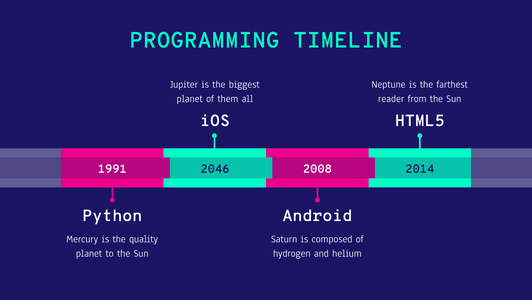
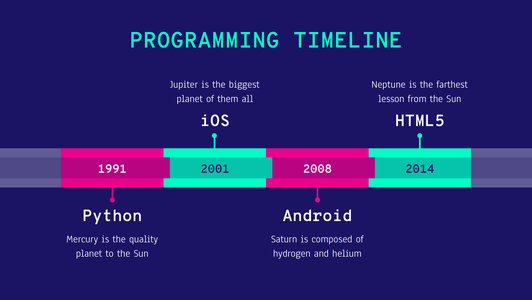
reader: reader -> lesson (391, 99)
2046: 2046 -> 2001 (215, 168)
